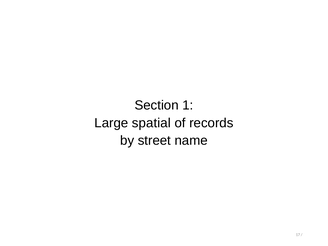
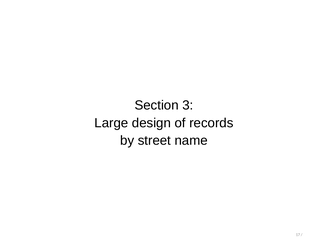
1: 1 -> 3 (188, 105)
spatial: spatial -> design (151, 123)
